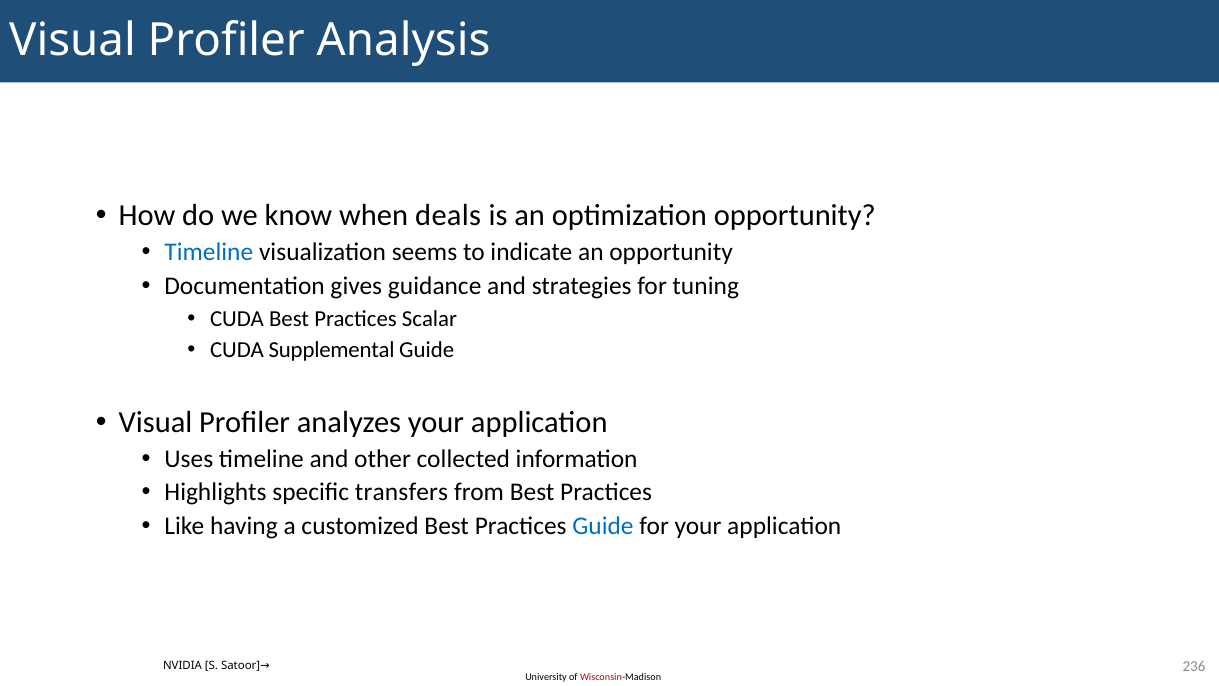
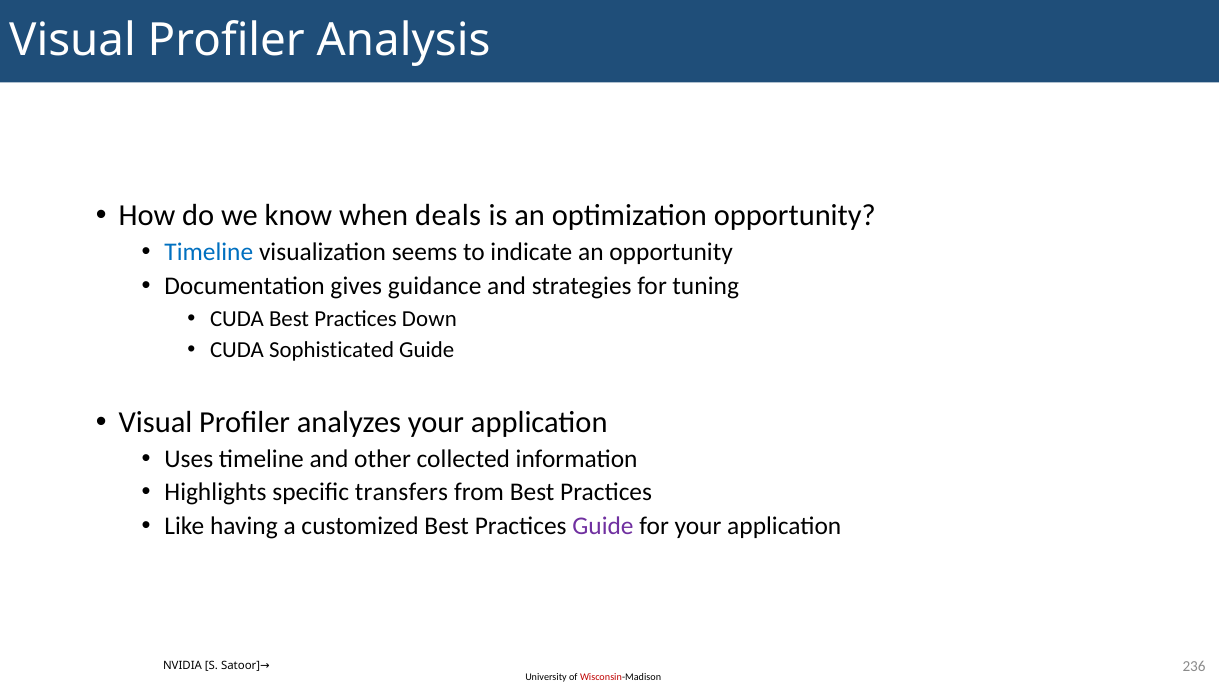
Scalar: Scalar -> Down (429, 318)
Supplemental: Supplemental -> Sophisticated (332, 350)
Guide colour: blue -> purple (603, 526)
